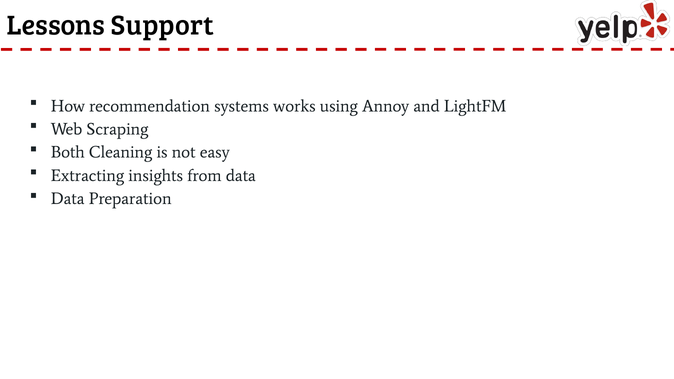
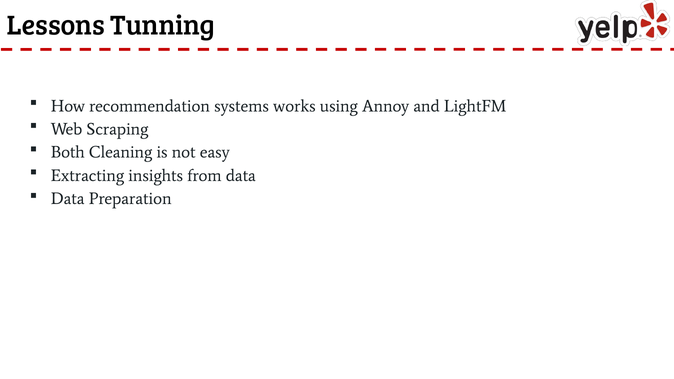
Support: Support -> Tunning (163, 26)
